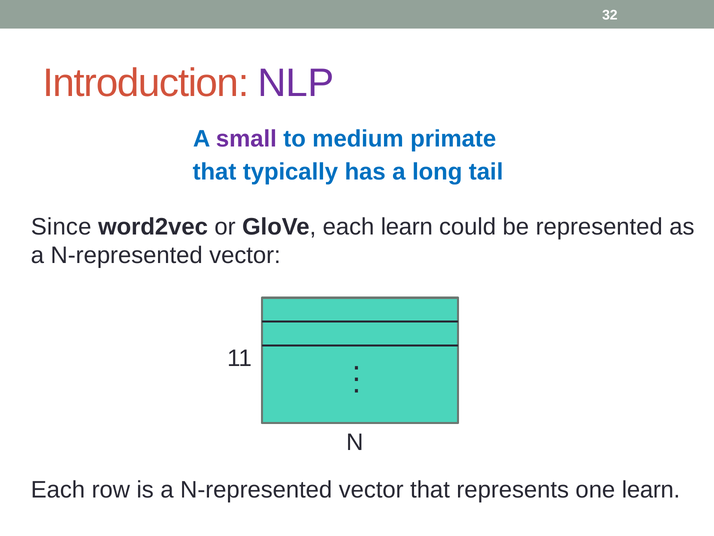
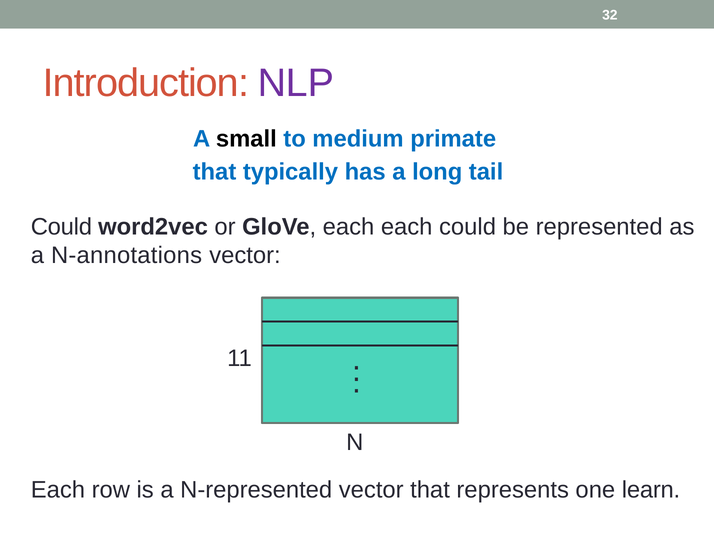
small colour: purple -> black (246, 139)
Since: Since -> Could (61, 227)
each learn: learn -> each (407, 227)
N-represented: N-represented -> N-annotations (127, 255)
